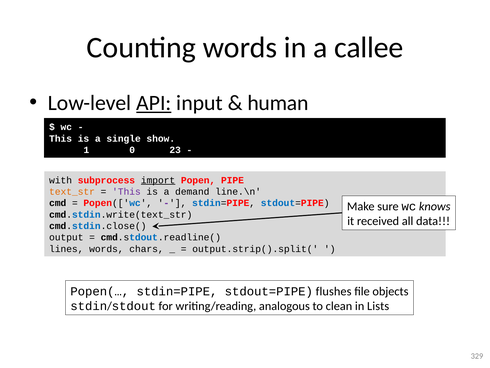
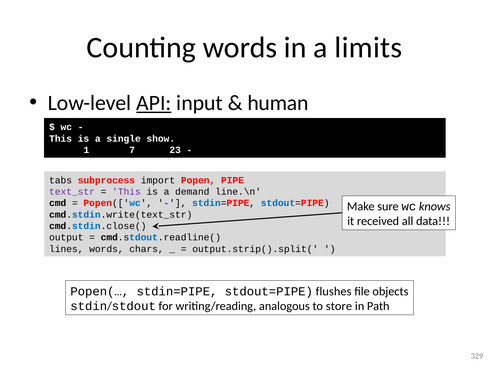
callee: callee -> limits (368, 47)
0: 0 -> 7 (132, 150)
with: with -> tabs (61, 180)
import underline: present -> none (158, 180)
text_str colour: orange -> purple (72, 191)
clean: clean -> store (339, 306)
Lists: Lists -> Path (378, 306)
